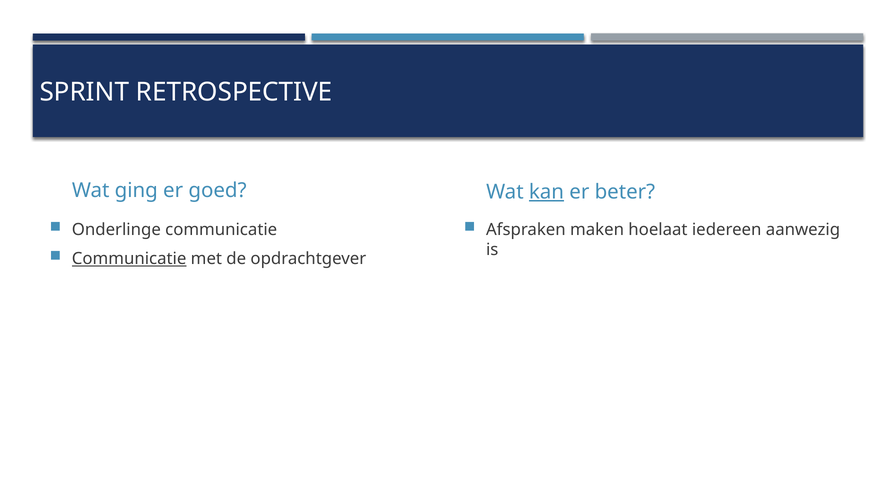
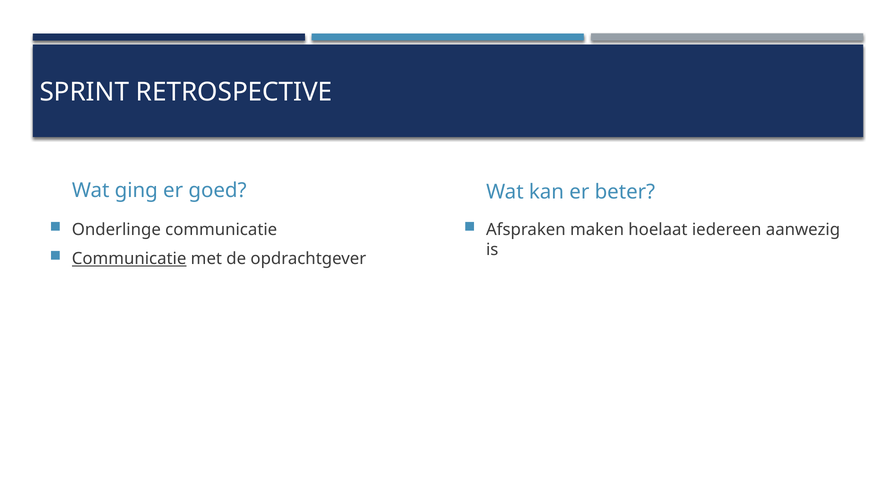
kan underline: present -> none (546, 192)
